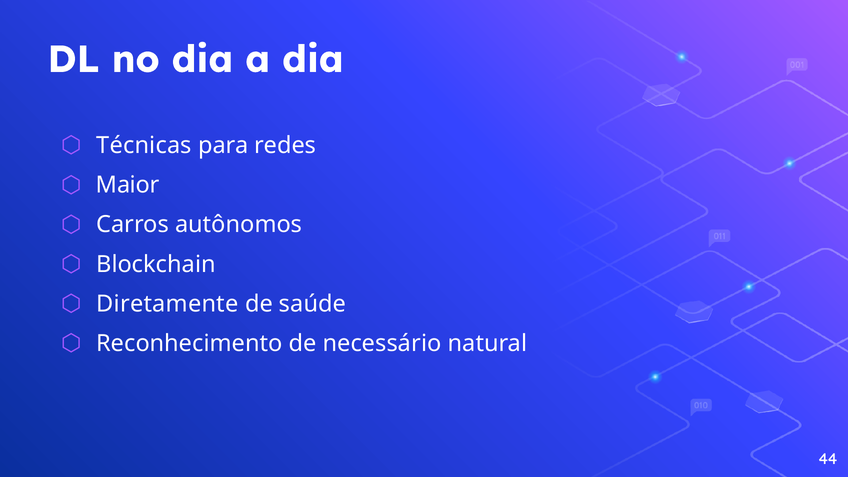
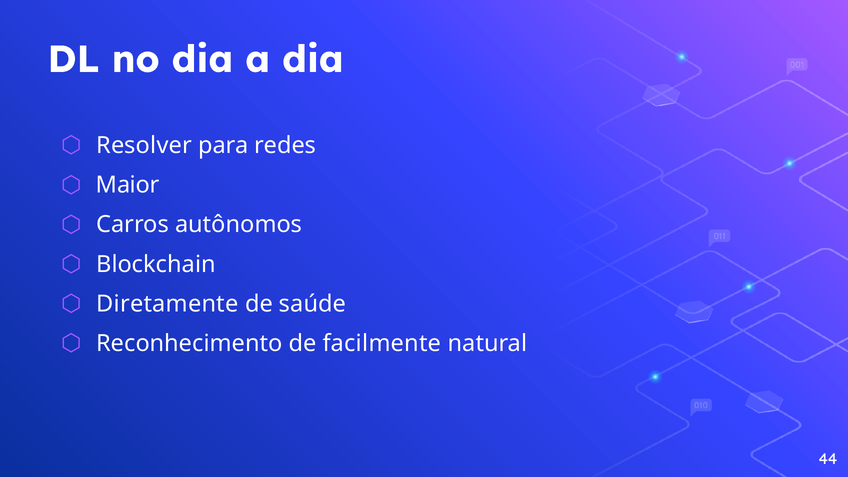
Técnicas: Técnicas -> Resolver (144, 145)
necessário: necessário -> facilmente (382, 343)
